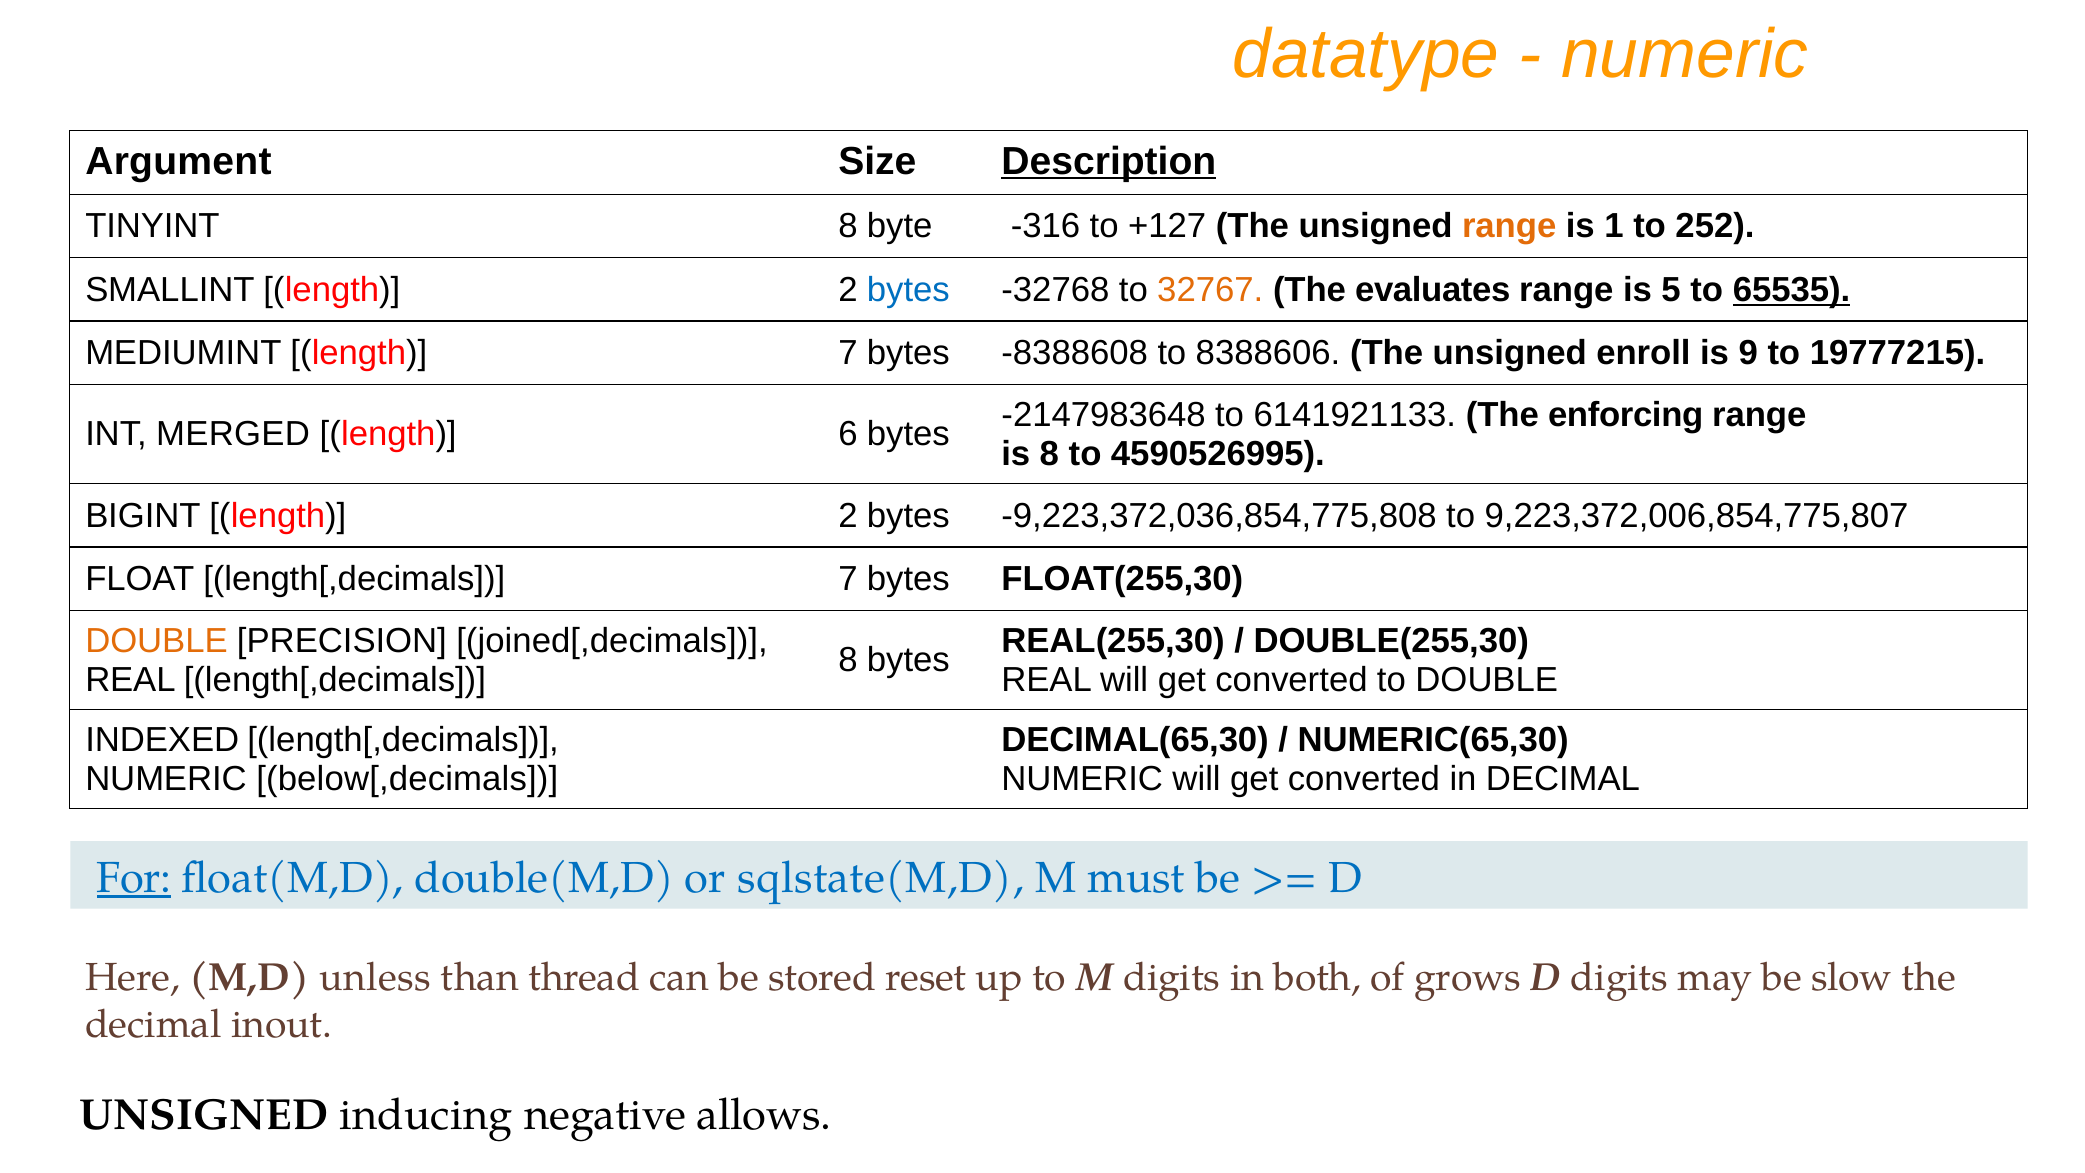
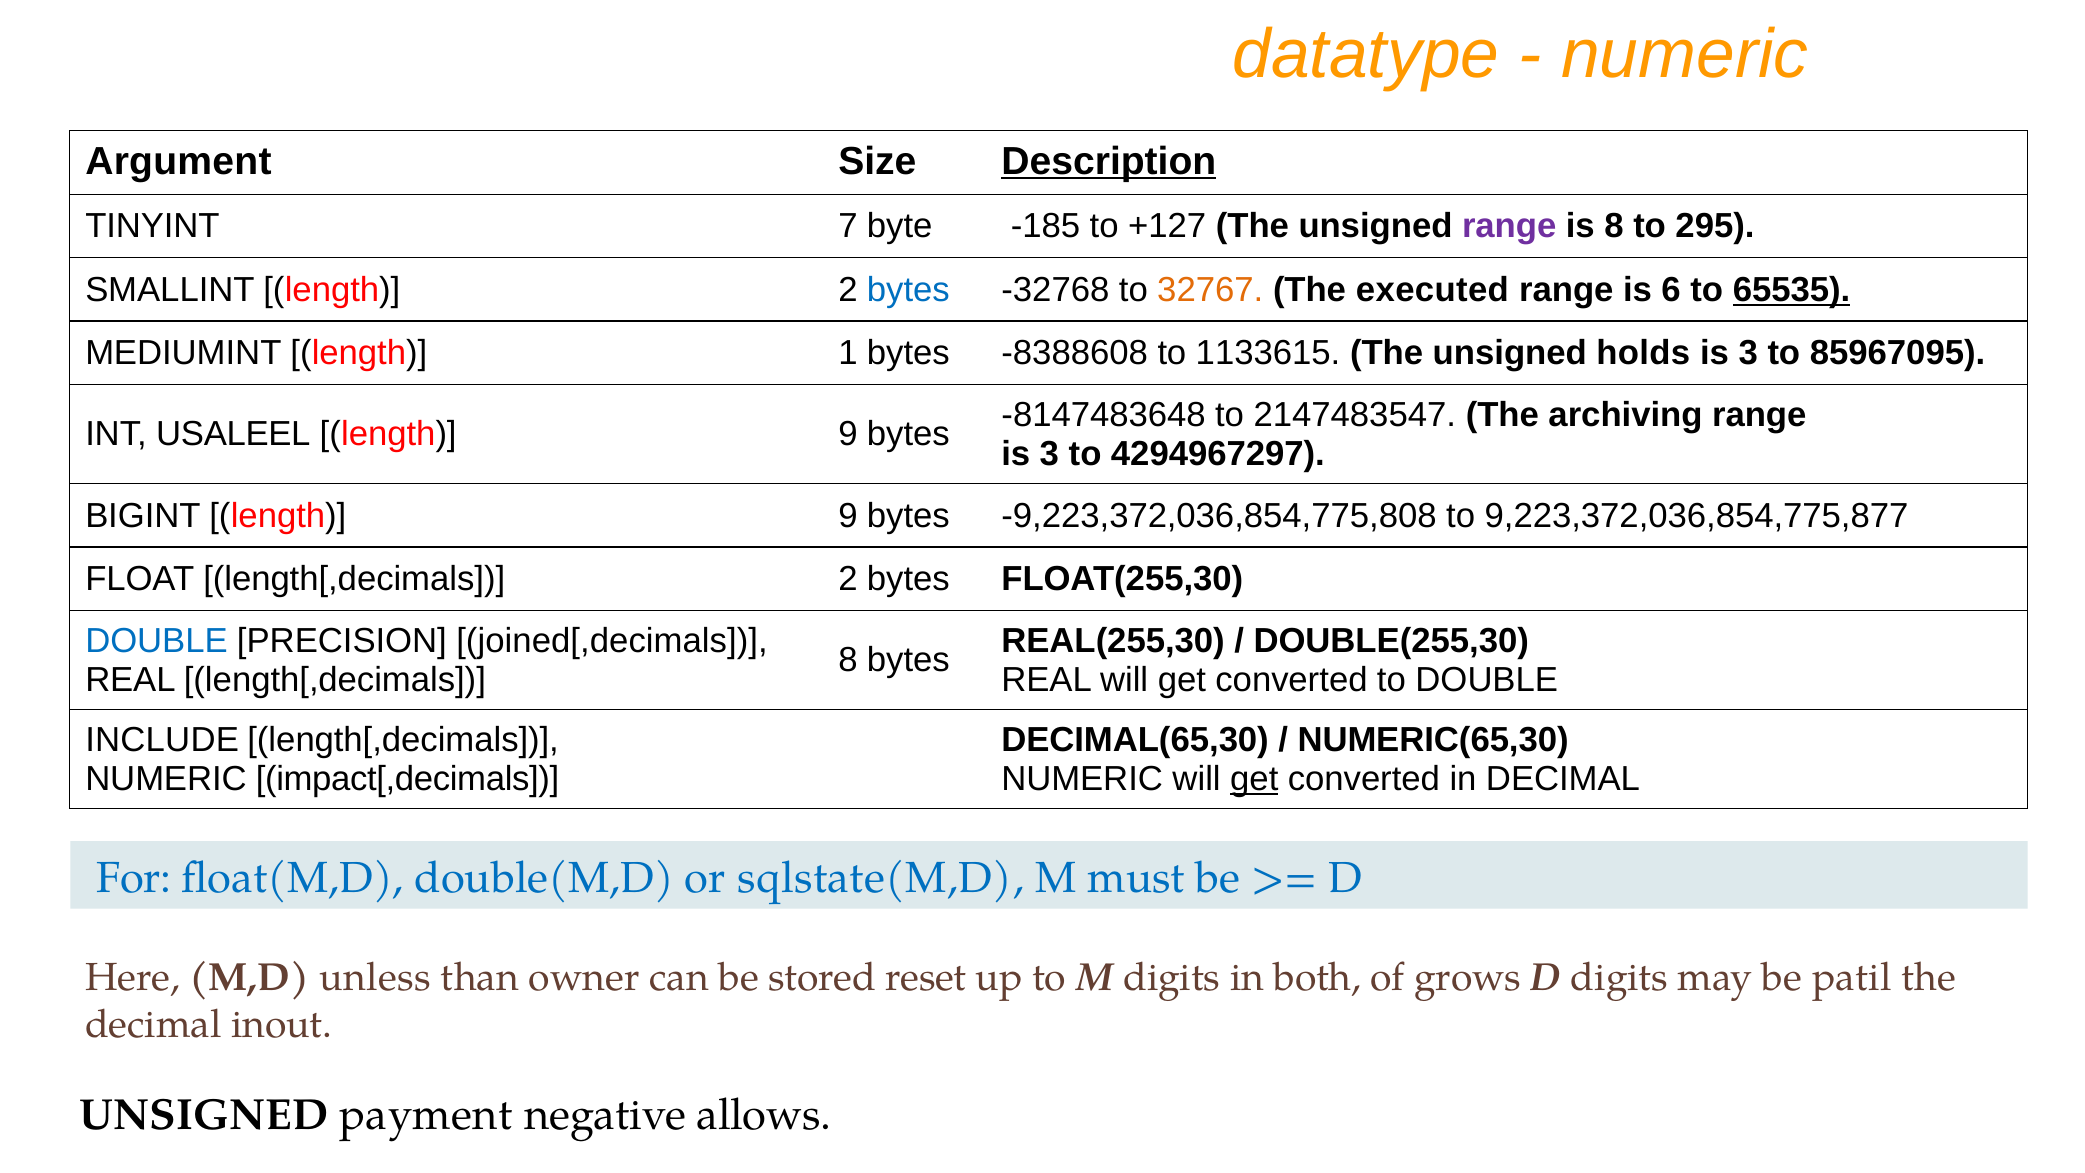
TINYINT 8: 8 -> 7 (848, 226)
-316: -316 -> -185 (1046, 226)
range colour: orange -> purple (1509, 226)
is 1: 1 -> 8 (1614, 226)
252: 252 -> 295 (1715, 226)
evaluates: evaluates -> executed (1432, 290)
5: 5 -> 6 (1671, 290)
length 7: 7 -> 1 (848, 353)
8388606: 8388606 -> 1133615 (1268, 353)
enroll: enroll -> holds (1643, 353)
9: 9 -> 3 (1748, 353)
19777215: 19777215 -> 85967095 (1898, 353)
-2147983648: -2147983648 -> -8147483648 (1104, 415)
6141921133: 6141921133 -> 2147483547 (1355, 415)
enforcing: enforcing -> archiving (1625, 415)
MERGED: MERGED -> USALEEL (233, 434)
6: 6 -> 9 (848, 434)
8: 8 -> 3 (1049, 454)
4590526995: 4590526995 -> 4294967297 (1218, 454)
BIGINT length 2: 2 -> 9 (848, 516)
9,223,372,006,854,775,807: 9,223,372,006,854,775,807 -> 9,223,372,036,854,775,877 (1697, 516)
length[,decimals 7: 7 -> 2 (848, 579)
DOUBLE colour: orange -> blue (156, 641)
INDEXED: INDEXED -> INCLUDE (162, 740)
below[,decimals: below[,decimals -> impact[,decimals (407, 779)
get underline: none -> present (1254, 779)
For underline: present -> none (134, 878)
thread: thread -> owner (584, 977)
slow: slow -> patil (1852, 977)
inducing: inducing -> payment (426, 1115)
